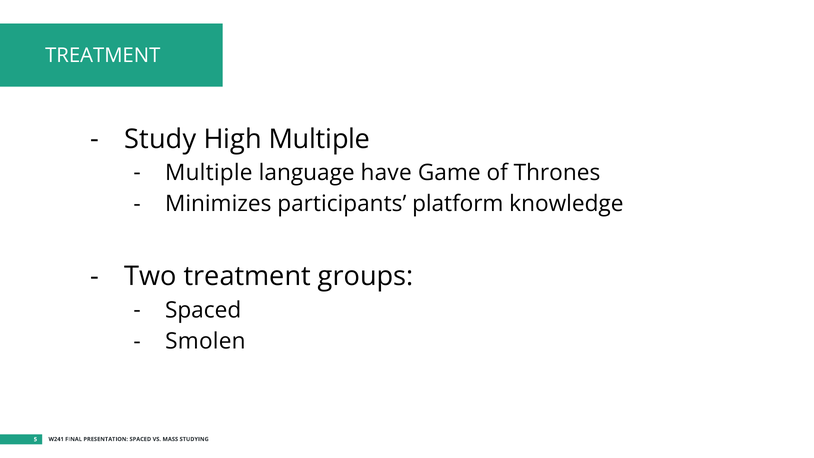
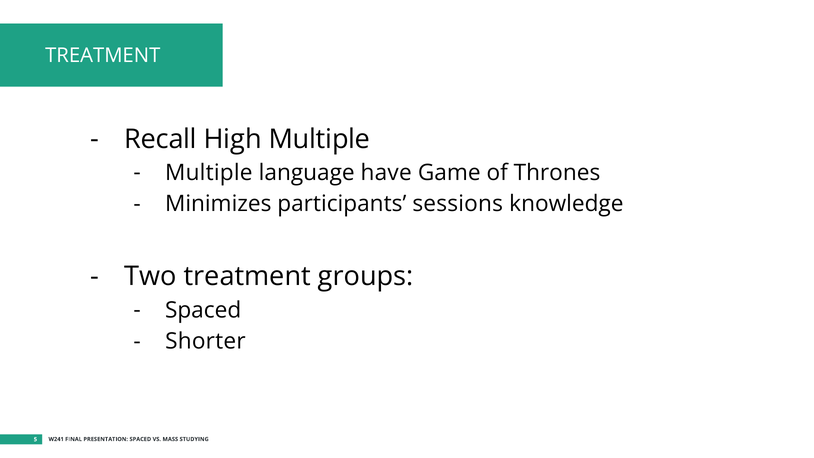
Study: Study -> Recall (161, 139)
platform: platform -> sessions (458, 204)
Smolen: Smolen -> Shorter (205, 341)
